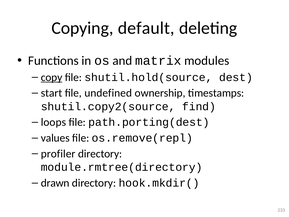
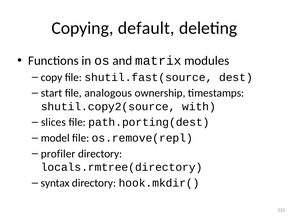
copy underline: present -> none (52, 77)
shutil.hold(source: shutil.hold(source -> shutil.fast(source (148, 77)
undefined: undefined -> analogous (108, 93)
find: find -> with (199, 106)
loops: loops -> slices (53, 122)
values: values -> model (55, 138)
module.rmtree(directory: module.rmtree(directory -> locals.rmtree(directory (122, 167)
drawn: drawn -> syntax (55, 183)
